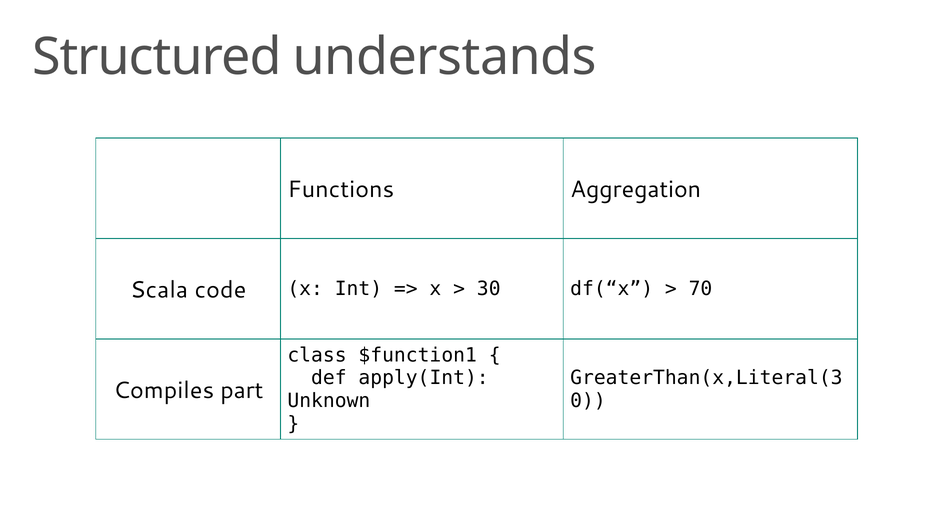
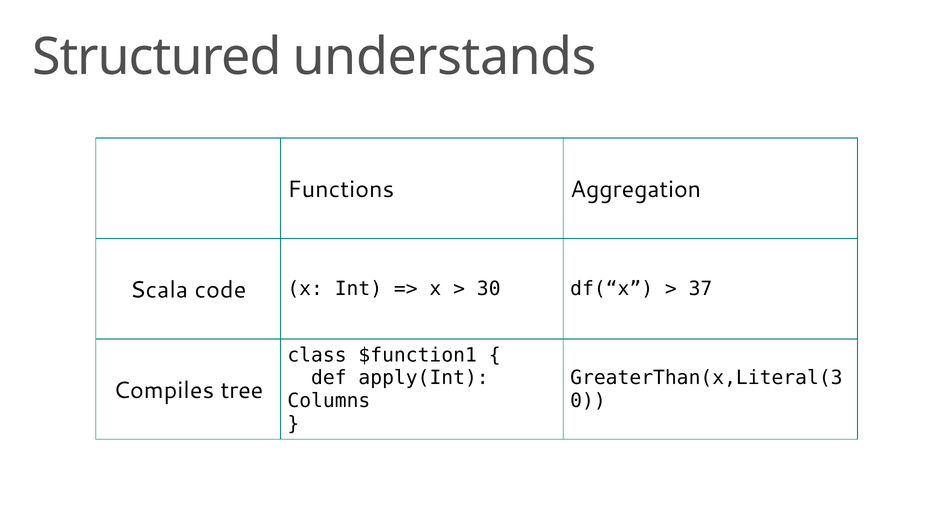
70: 70 -> 37 (700, 289)
part: part -> tree (242, 390)
Unknown: Unknown -> Columns (329, 401)
